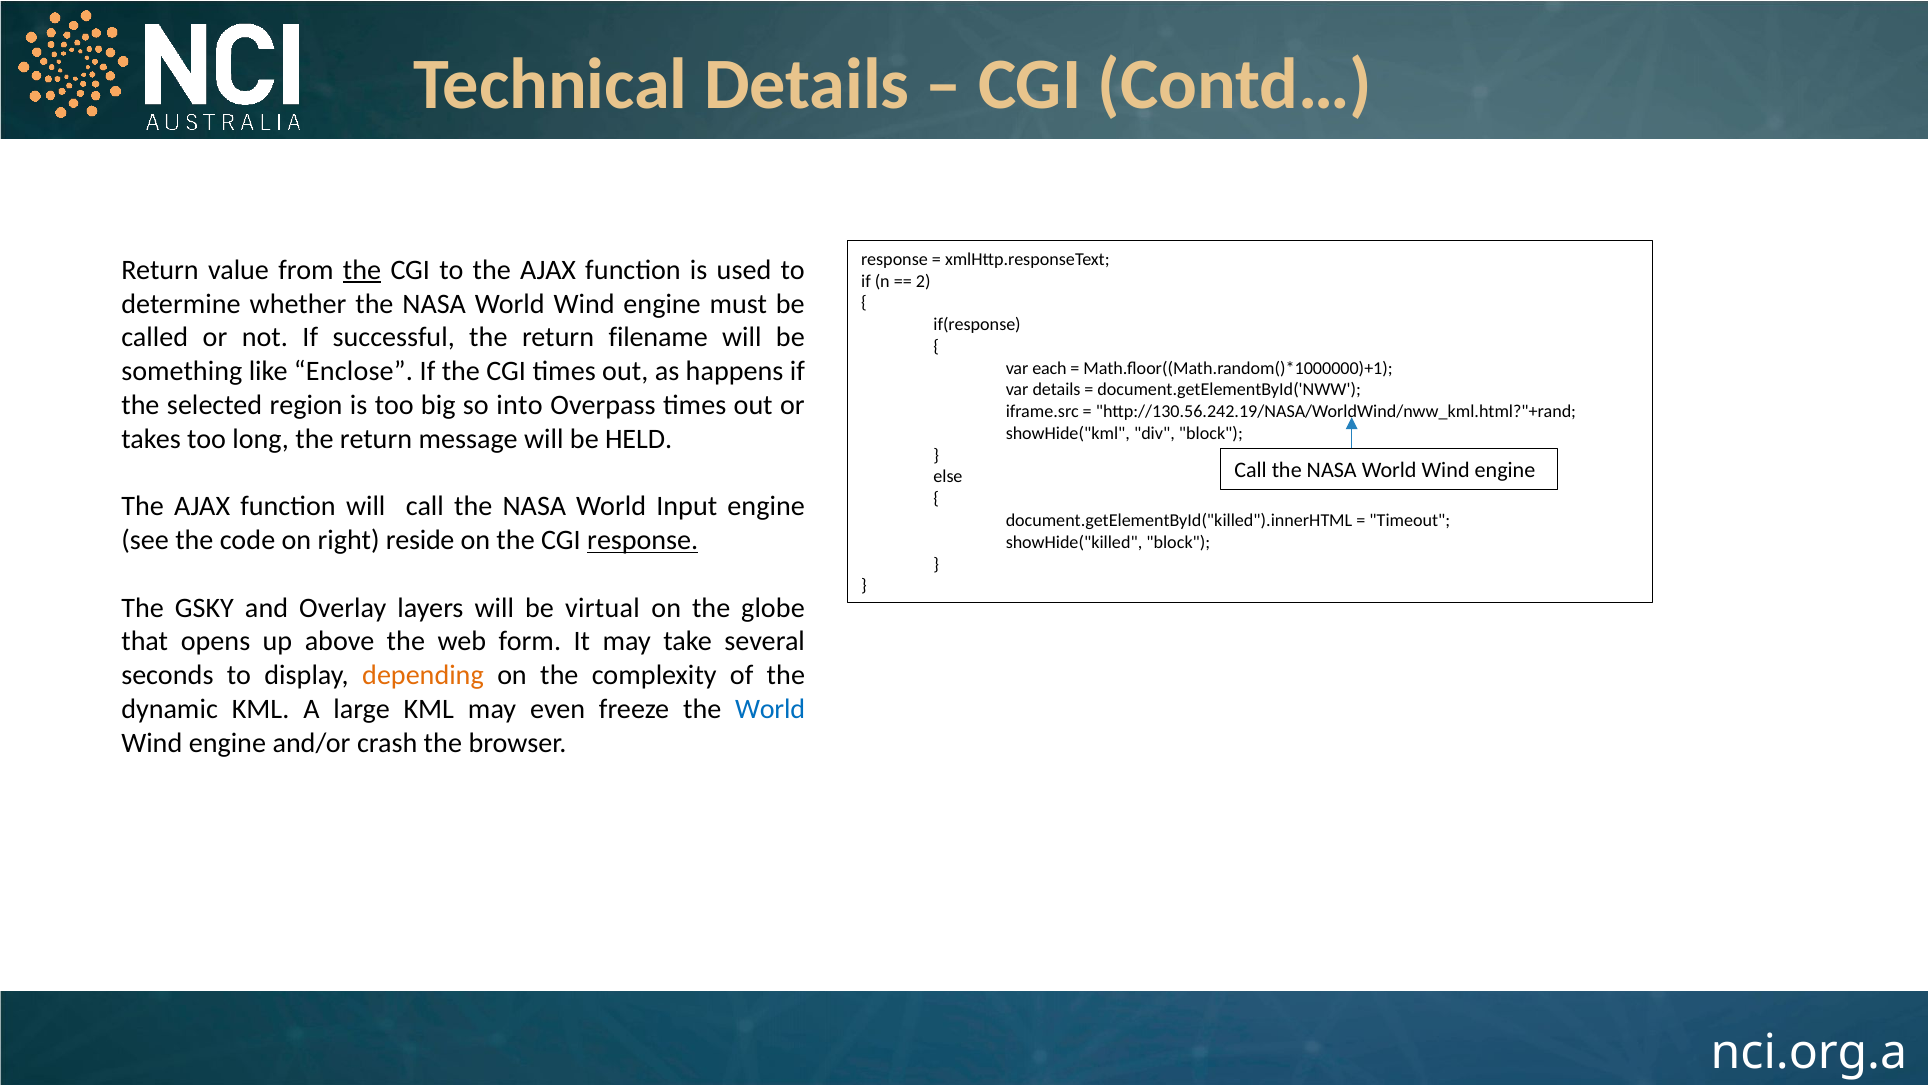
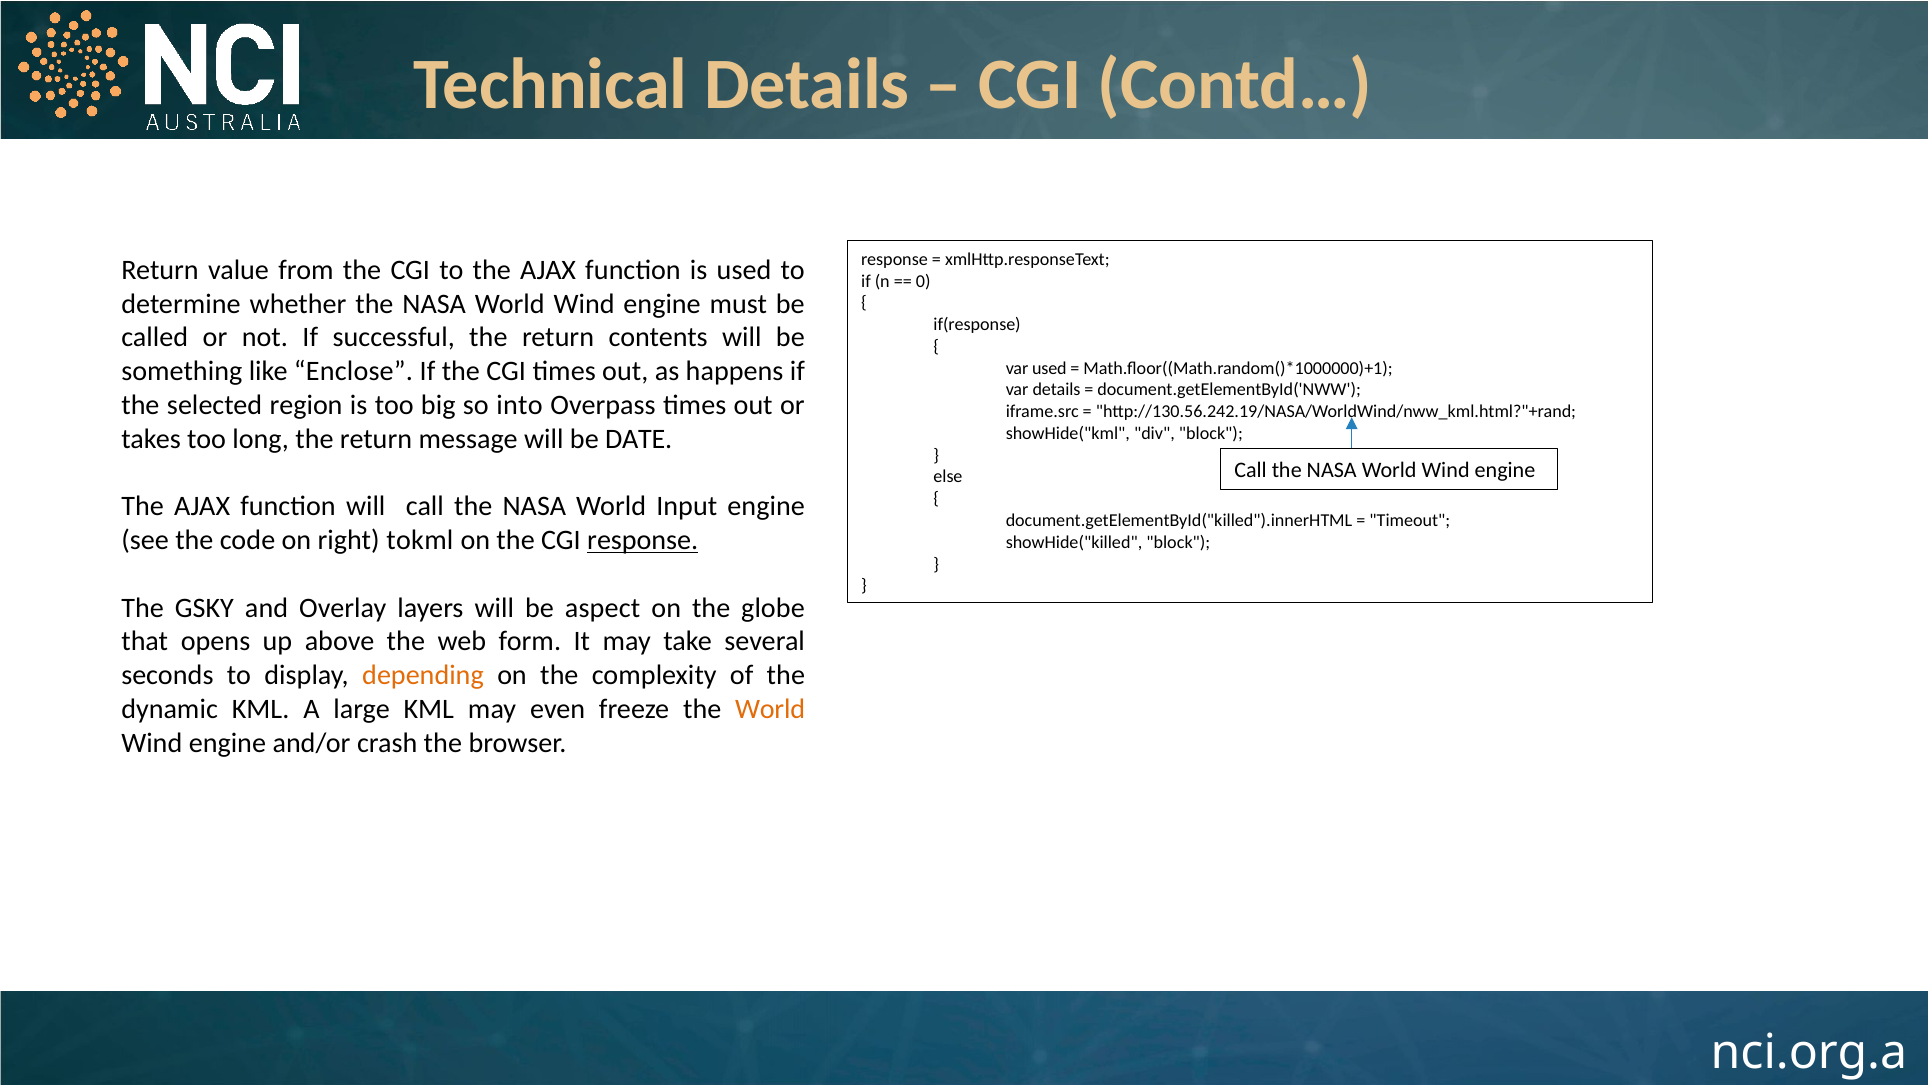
the underline: present -> none (362, 270)
2: 2 -> 0 (923, 281)
filename: filename -> contents (658, 337)
var each: each -> used (1049, 368)
HELD: HELD -> DATE (639, 439)
reside: reside -> tokml (420, 540)
virtual: virtual -> aspect (603, 608)
World colour: blue -> orange (770, 709)
